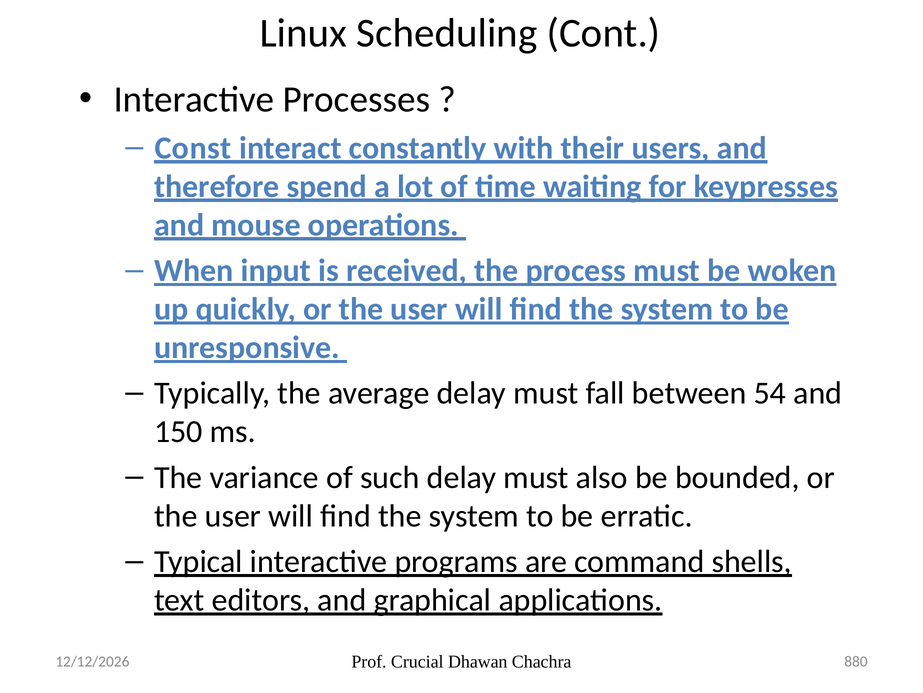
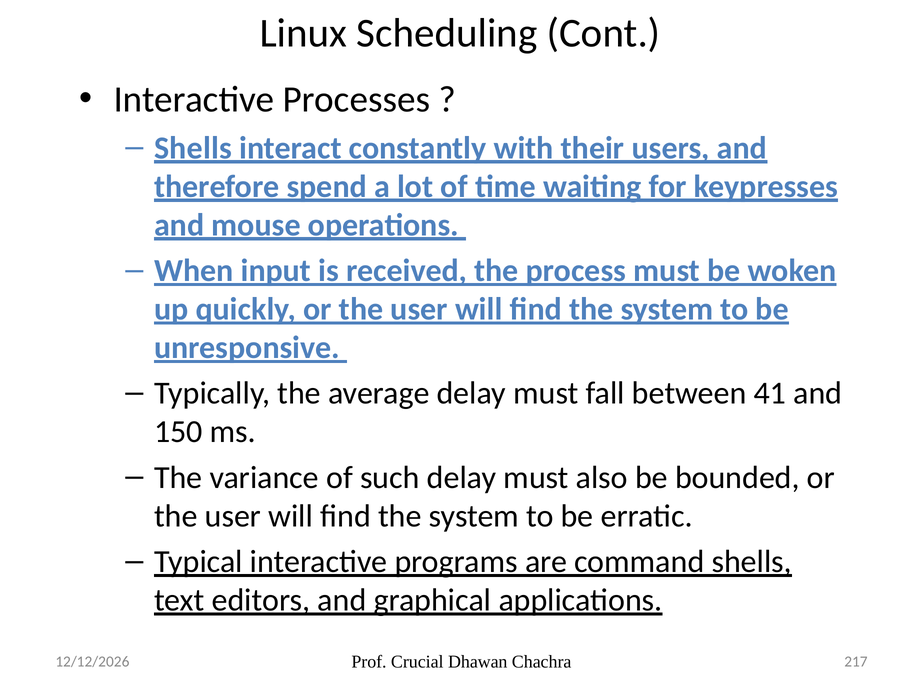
Const: Const -> Shells (193, 148)
54: 54 -> 41 (770, 393)
880: 880 -> 217 (856, 661)
